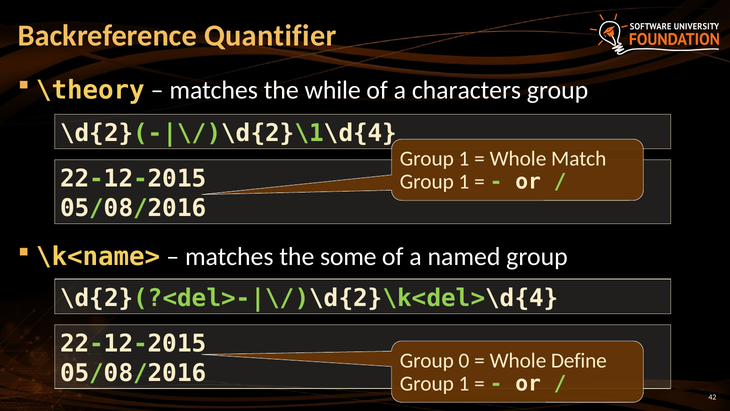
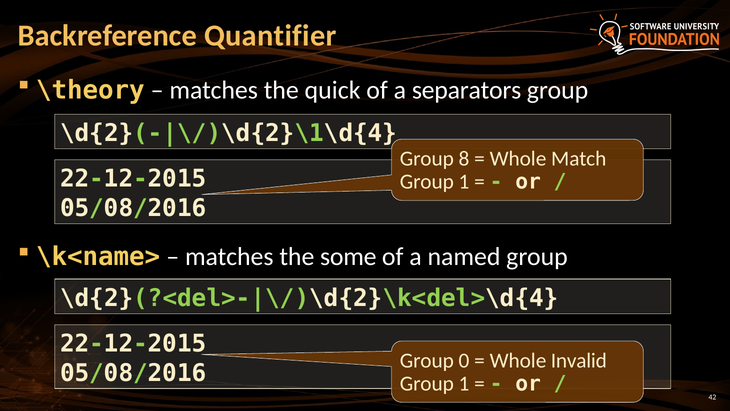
while: while -> quick (333, 90)
characters: characters -> separators (467, 90)
1: 1 -> 8 (464, 159)
Define: Define -> Invalid (579, 361)
